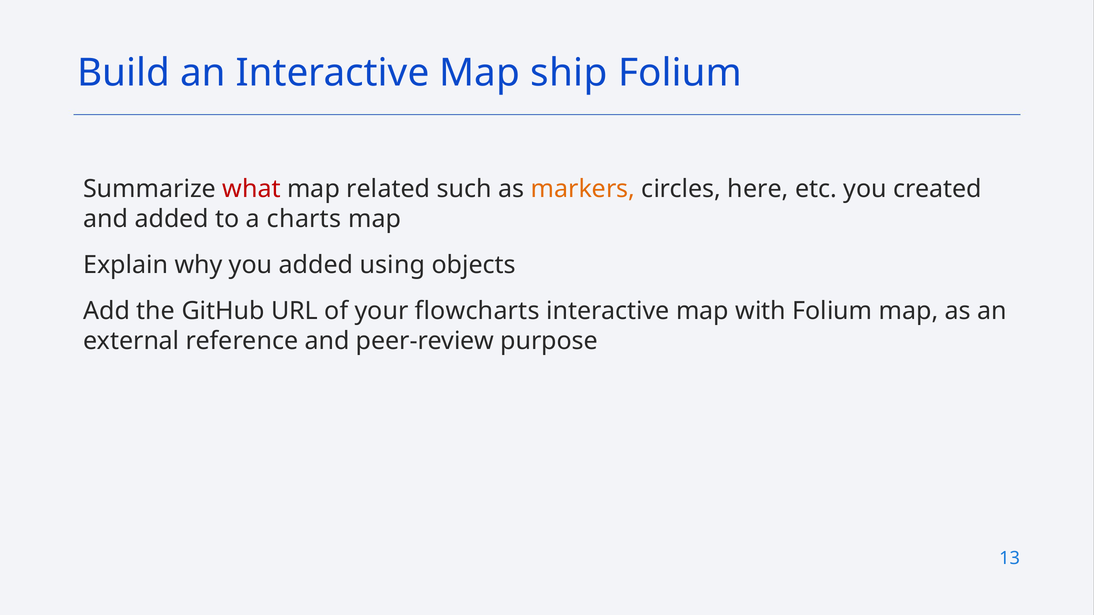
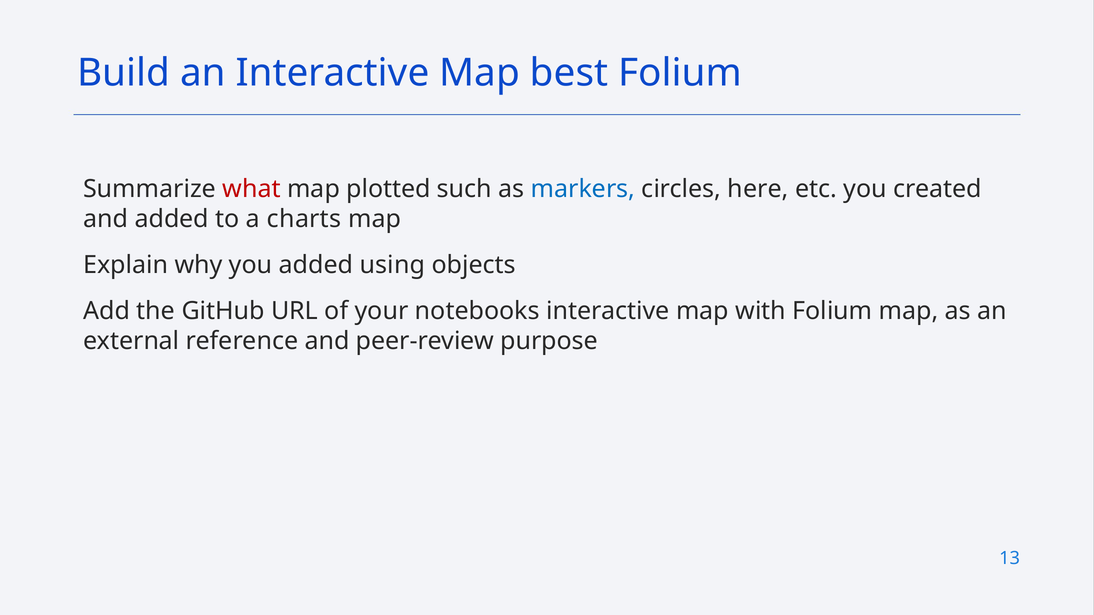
ship: ship -> best (569, 73)
related: related -> plotted (388, 189)
markers colour: orange -> blue (583, 189)
flowcharts: flowcharts -> notebooks (477, 311)
